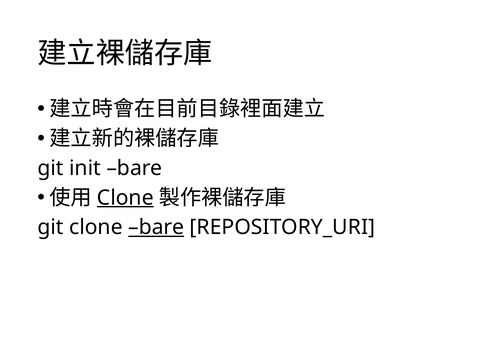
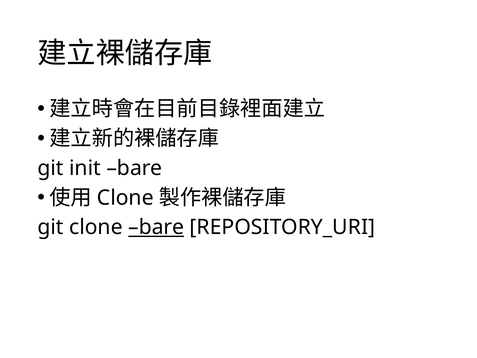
Clone underline: present -> none (125, 198)
